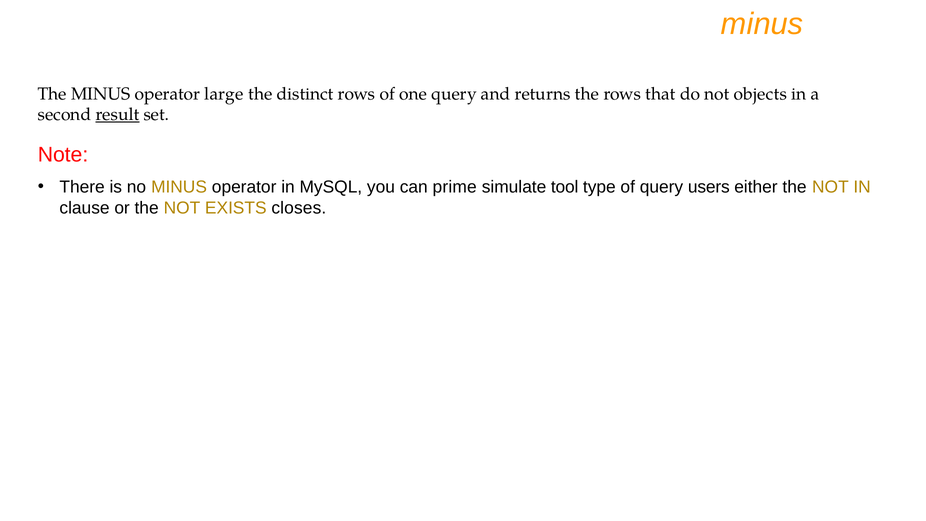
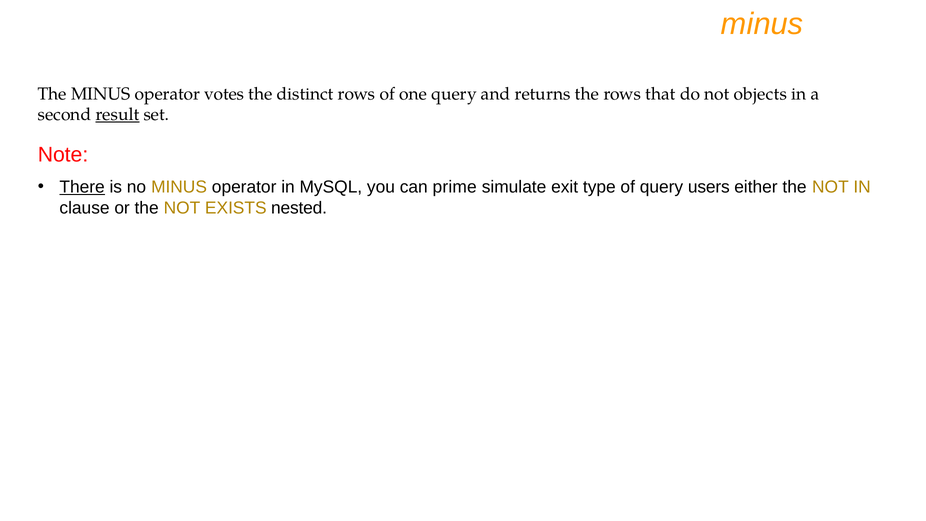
large: large -> votes (224, 94)
There underline: none -> present (82, 187)
tool: tool -> exit (565, 187)
closes: closes -> nested (299, 208)
